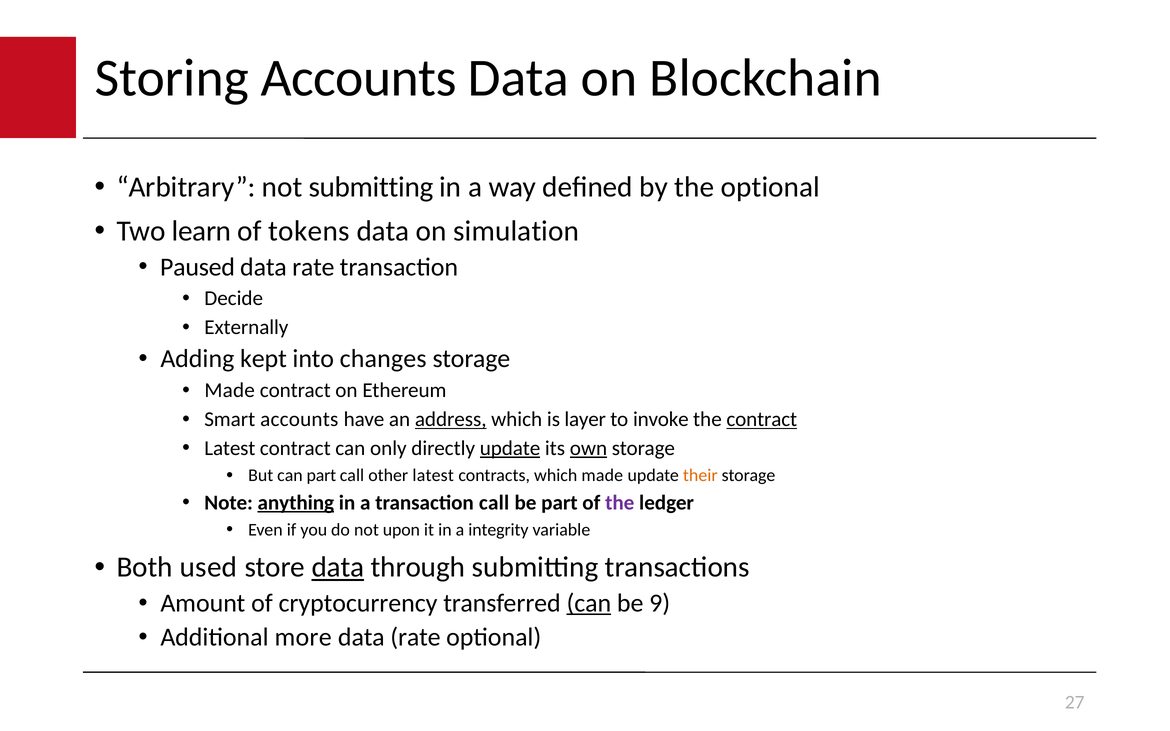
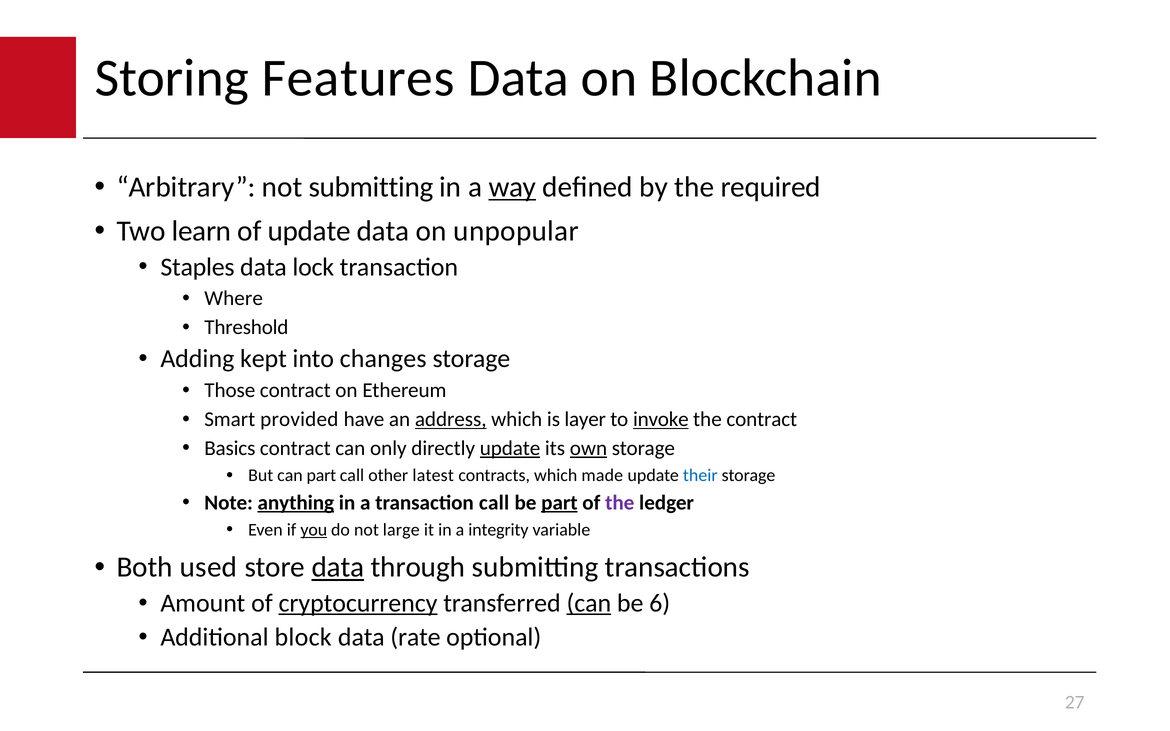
Storing Accounts: Accounts -> Features (358, 78)
way underline: none -> present (512, 187)
the optional: optional -> required (771, 187)
of tokens: tokens -> update (309, 231)
simulation: simulation -> unpopular (516, 231)
Paused: Paused -> Staples (198, 267)
rate: rate -> lock (313, 267)
Decide: Decide -> Where (234, 299)
Externally: Externally -> Threshold (246, 328)
Made: Made -> Those (230, 391)
Smart accounts: accounts -> provided (299, 420)
invoke underline: none -> present (661, 420)
contract underline: present -> none (762, 420)
Latest: Latest -> Basics (230, 448)
their colour: orange -> blue (700, 476)
part underline: none -> present (559, 503)
you underline: none -> present (314, 530)
upon: upon -> large (401, 530)
cryptocurrency underline: none -> present (358, 603)
9: 9 -> 6 (660, 603)
more: more -> block (303, 638)
